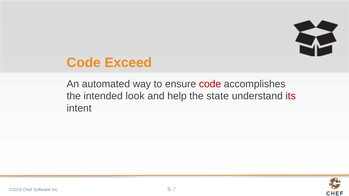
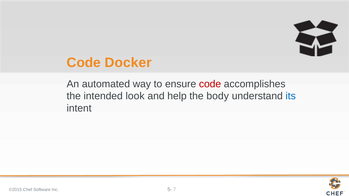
Exceed: Exceed -> Docker (128, 63)
state: state -> body (218, 96)
its colour: red -> blue (291, 96)
